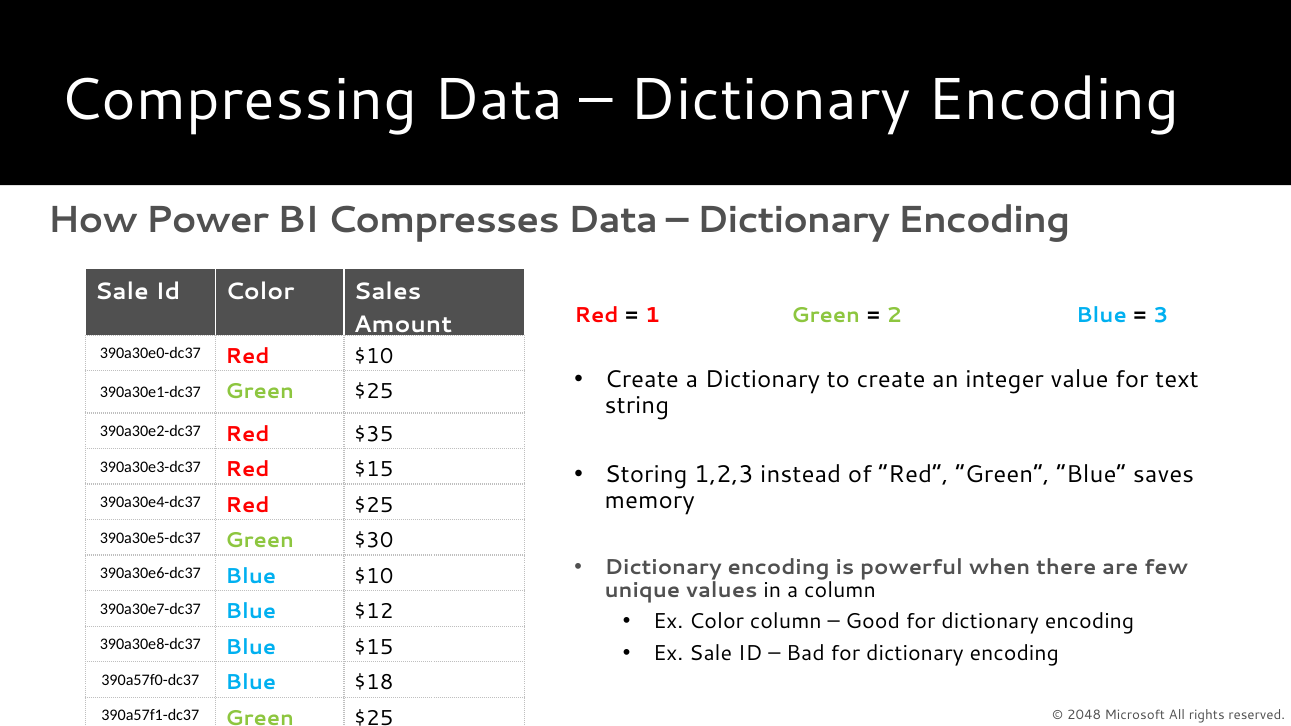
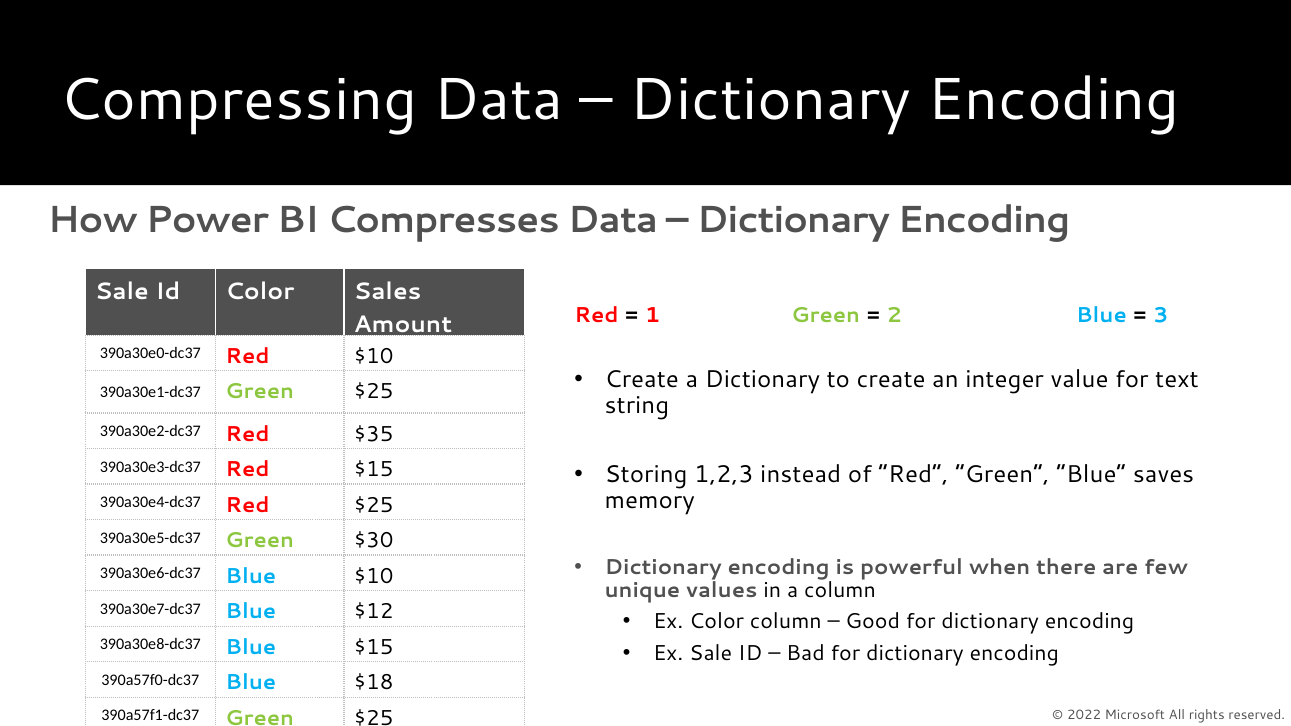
2048: 2048 -> 2022 (1084, 715)
